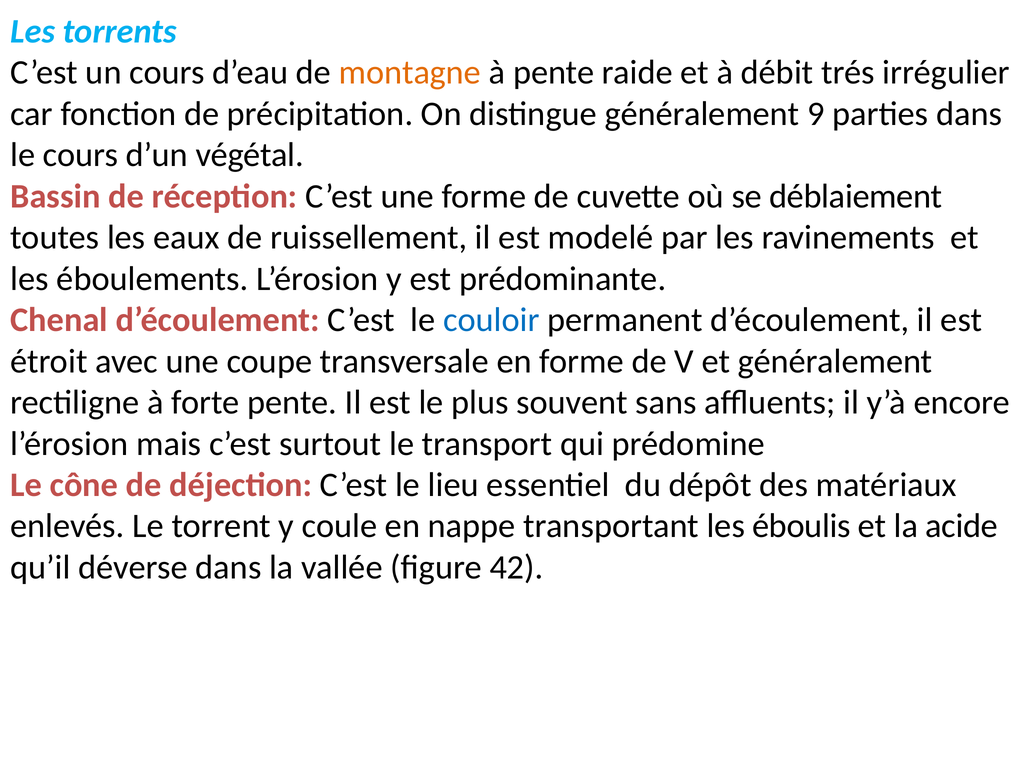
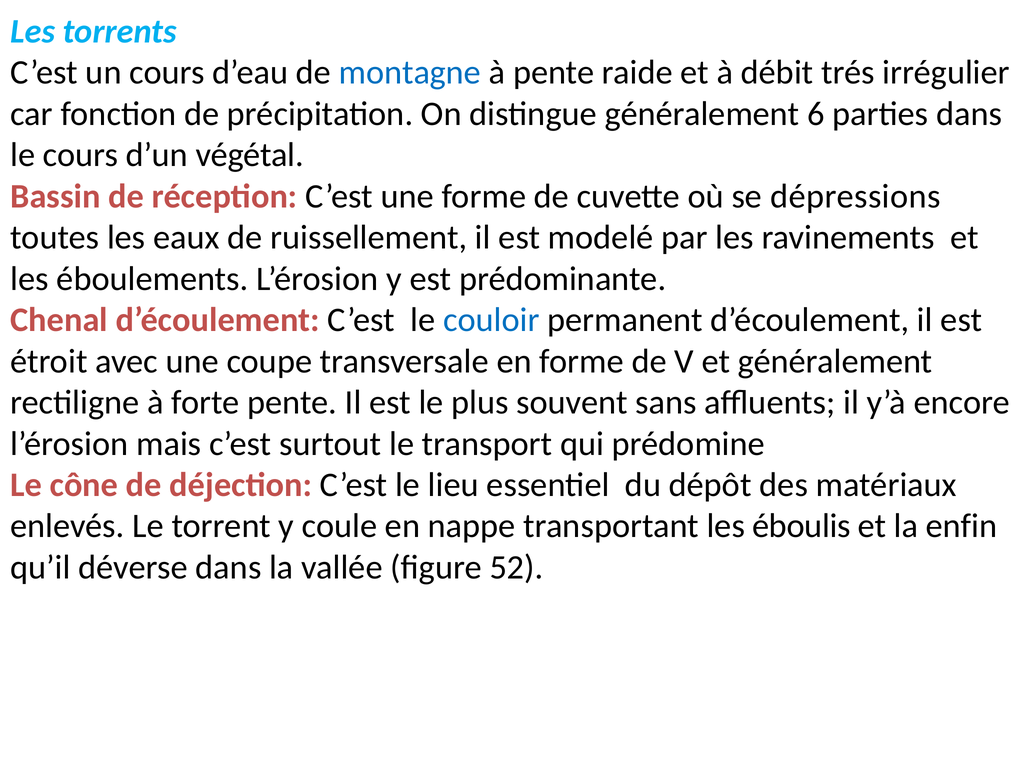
montagne colour: orange -> blue (410, 73)
9: 9 -> 6 (816, 114)
déblaiement: déblaiement -> dépressions (855, 196)
acide: acide -> enfin (961, 526)
42: 42 -> 52 (517, 568)
